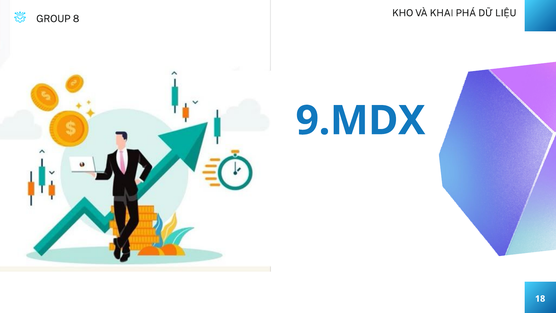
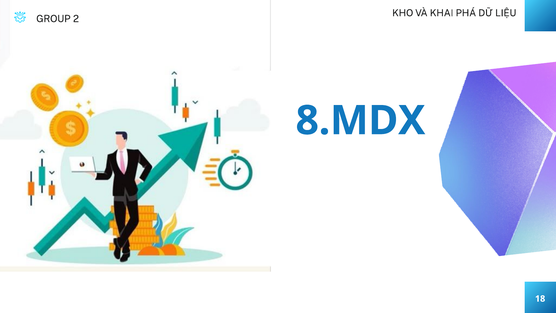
8: 8 -> 2 (76, 19)
9.MDX: 9.MDX -> 8.MDX (360, 121)
